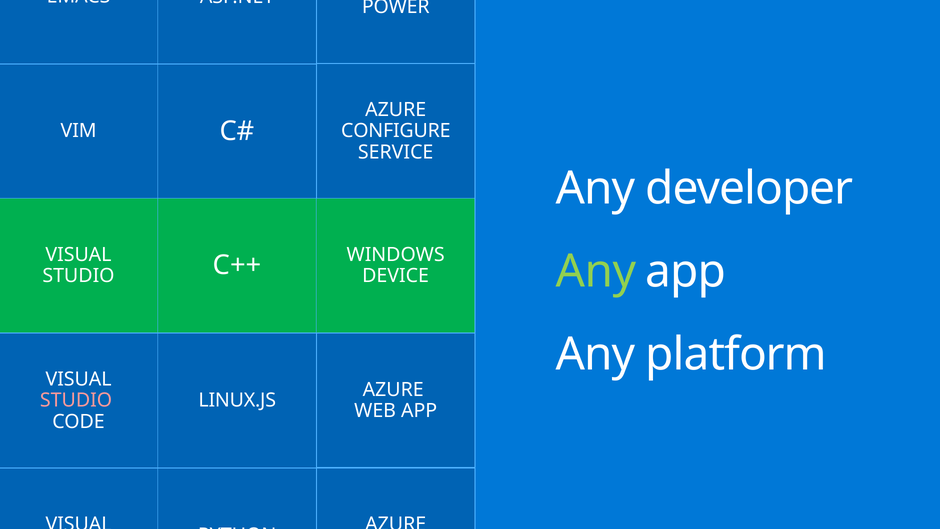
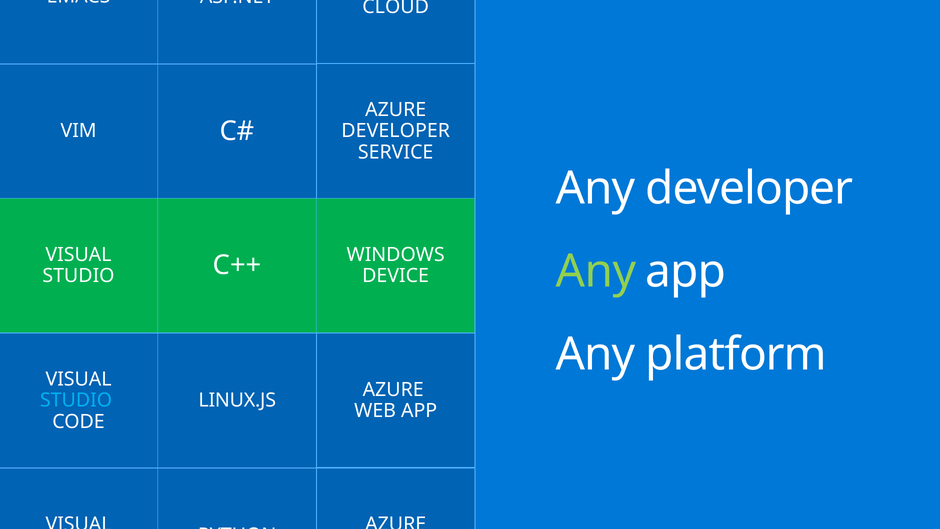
POWER: POWER -> CLOUD (396, 7)
CONFIGURE: CONFIGURE -> DEVELOPER (396, 131)
STUDIO colour: pink -> light blue (76, 400)
